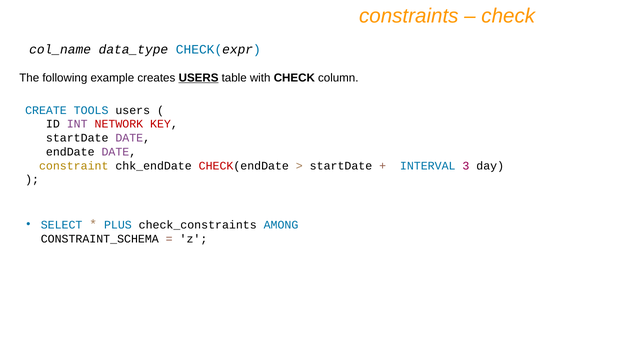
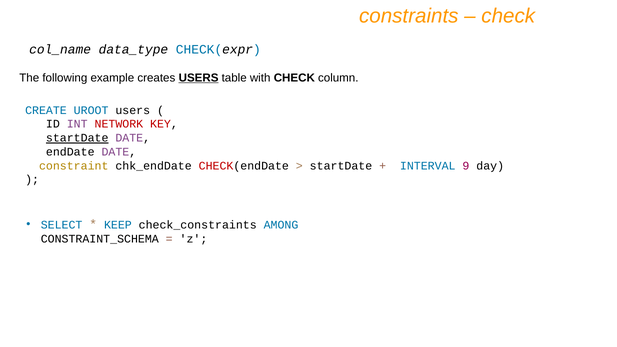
TOOLS: TOOLS -> UROOT (91, 110)
startDate underline: none -> present (77, 138)
3: 3 -> 9 (466, 166)
PLUS: PLUS -> KEEP (118, 225)
